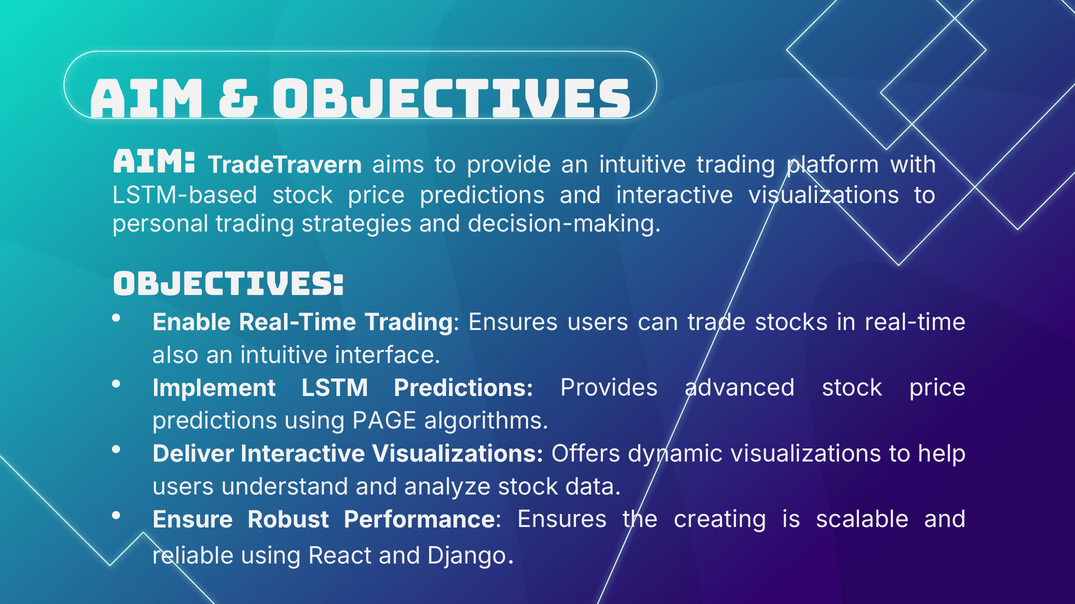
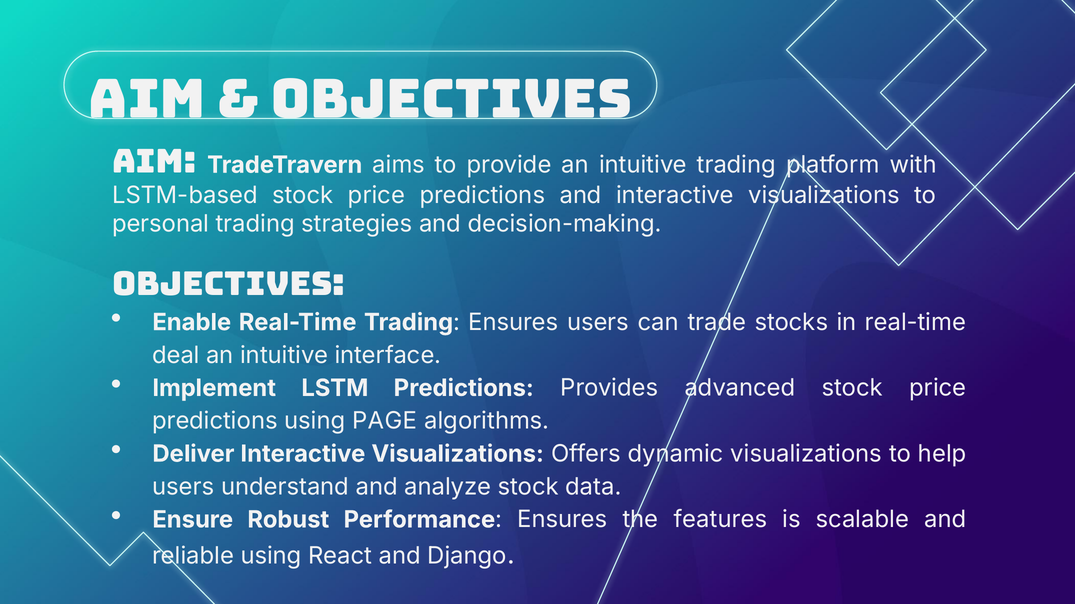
also: also -> deal (176, 356)
creating: creating -> features (720, 520)
